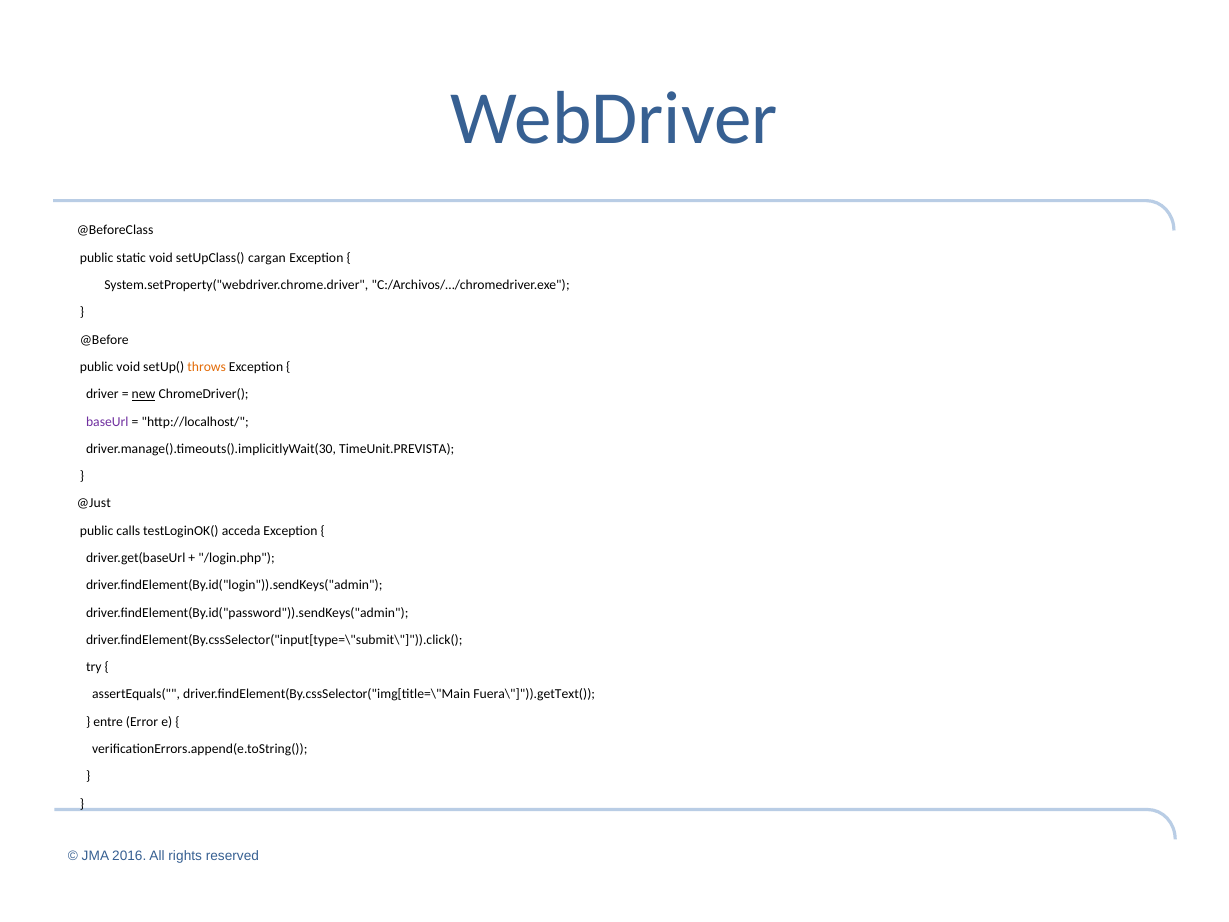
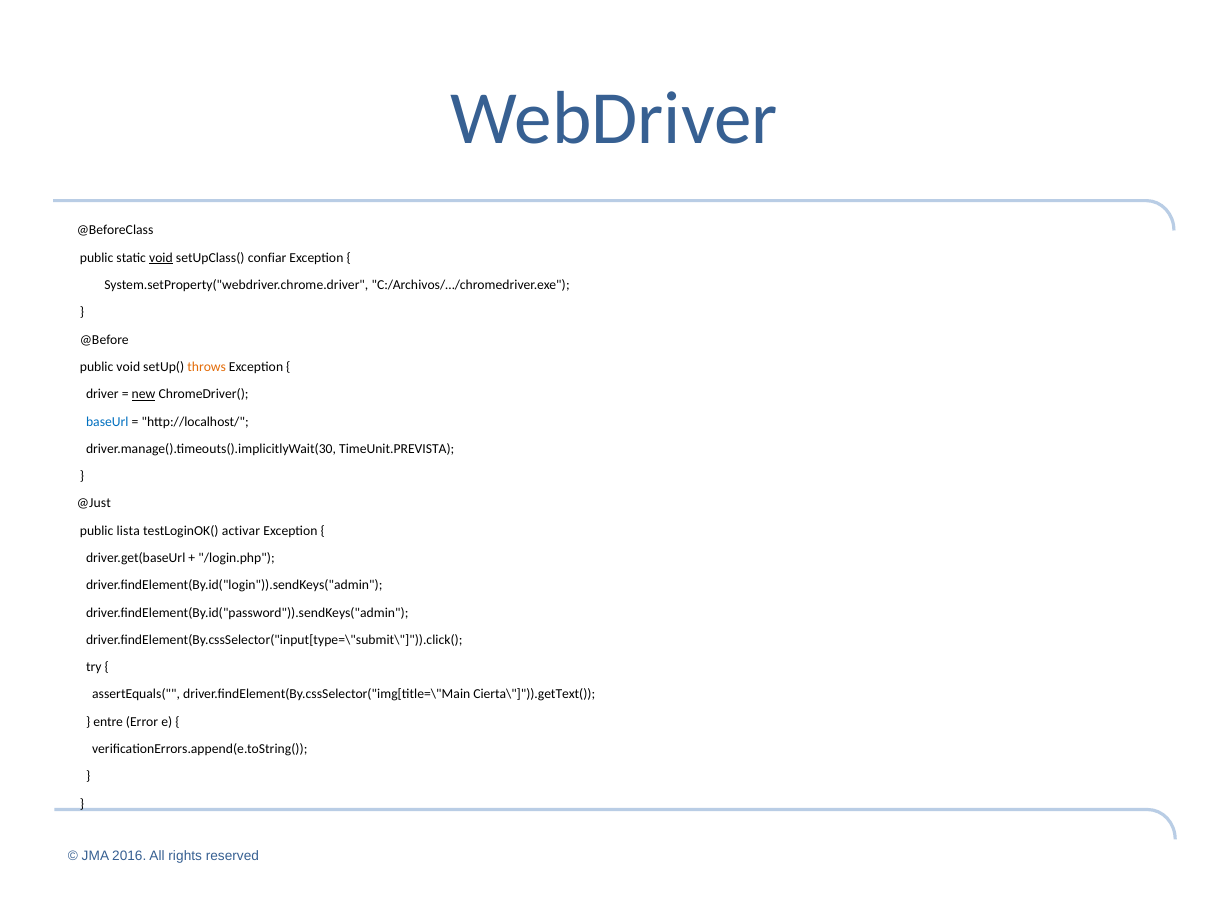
void underline: none -> present (161, 258)
cargan: cargan -> confiar (267, 258)
baseUrl colour: purple -> blue (107, 421)
calls: calls -> lista (128, 531)
acceda: acceda -> activar (241, 531)
Fuera\"]")).getText(: Fuera\"]")).getText( -> Cierta\"]")).getText( (534, 694)
